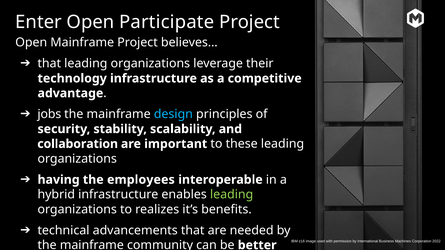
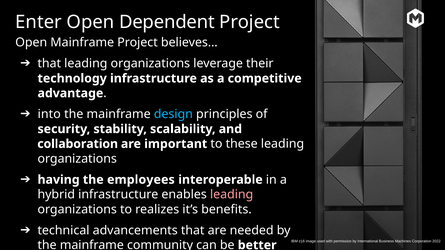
Participate: Participate -> Dependent (167, 22)
jobs: jobs -> into (49, 114)
leading colour: light green -> pink (232, 195)
